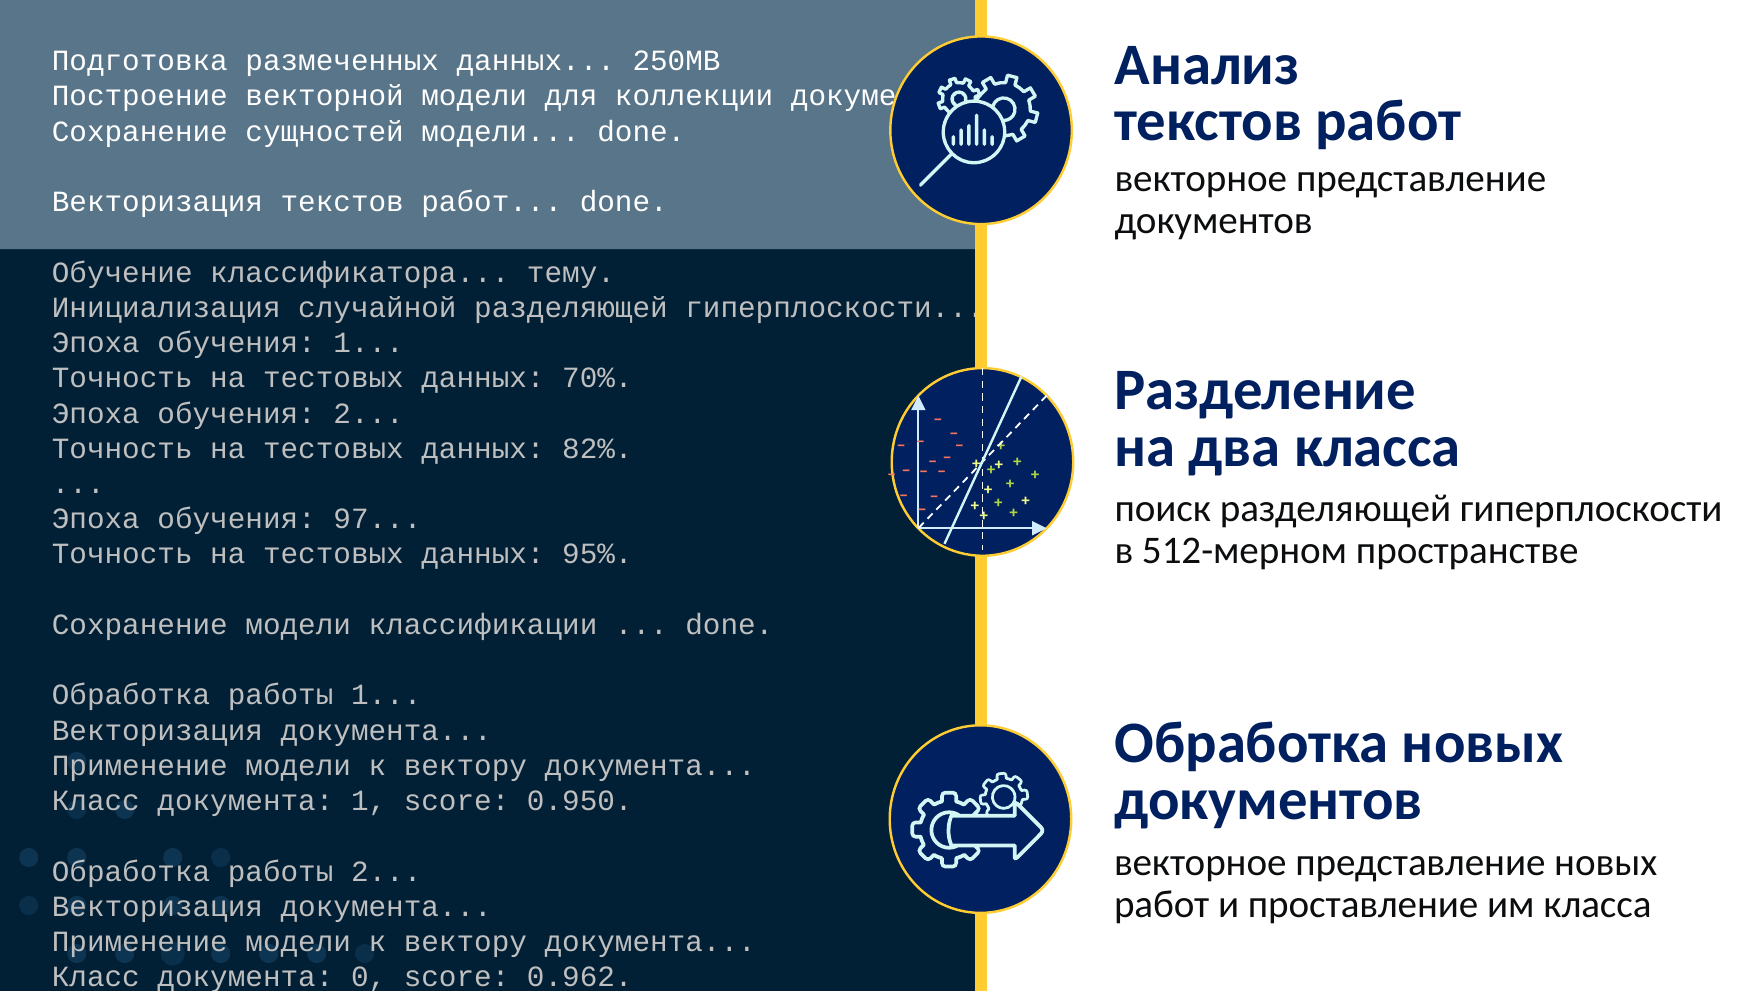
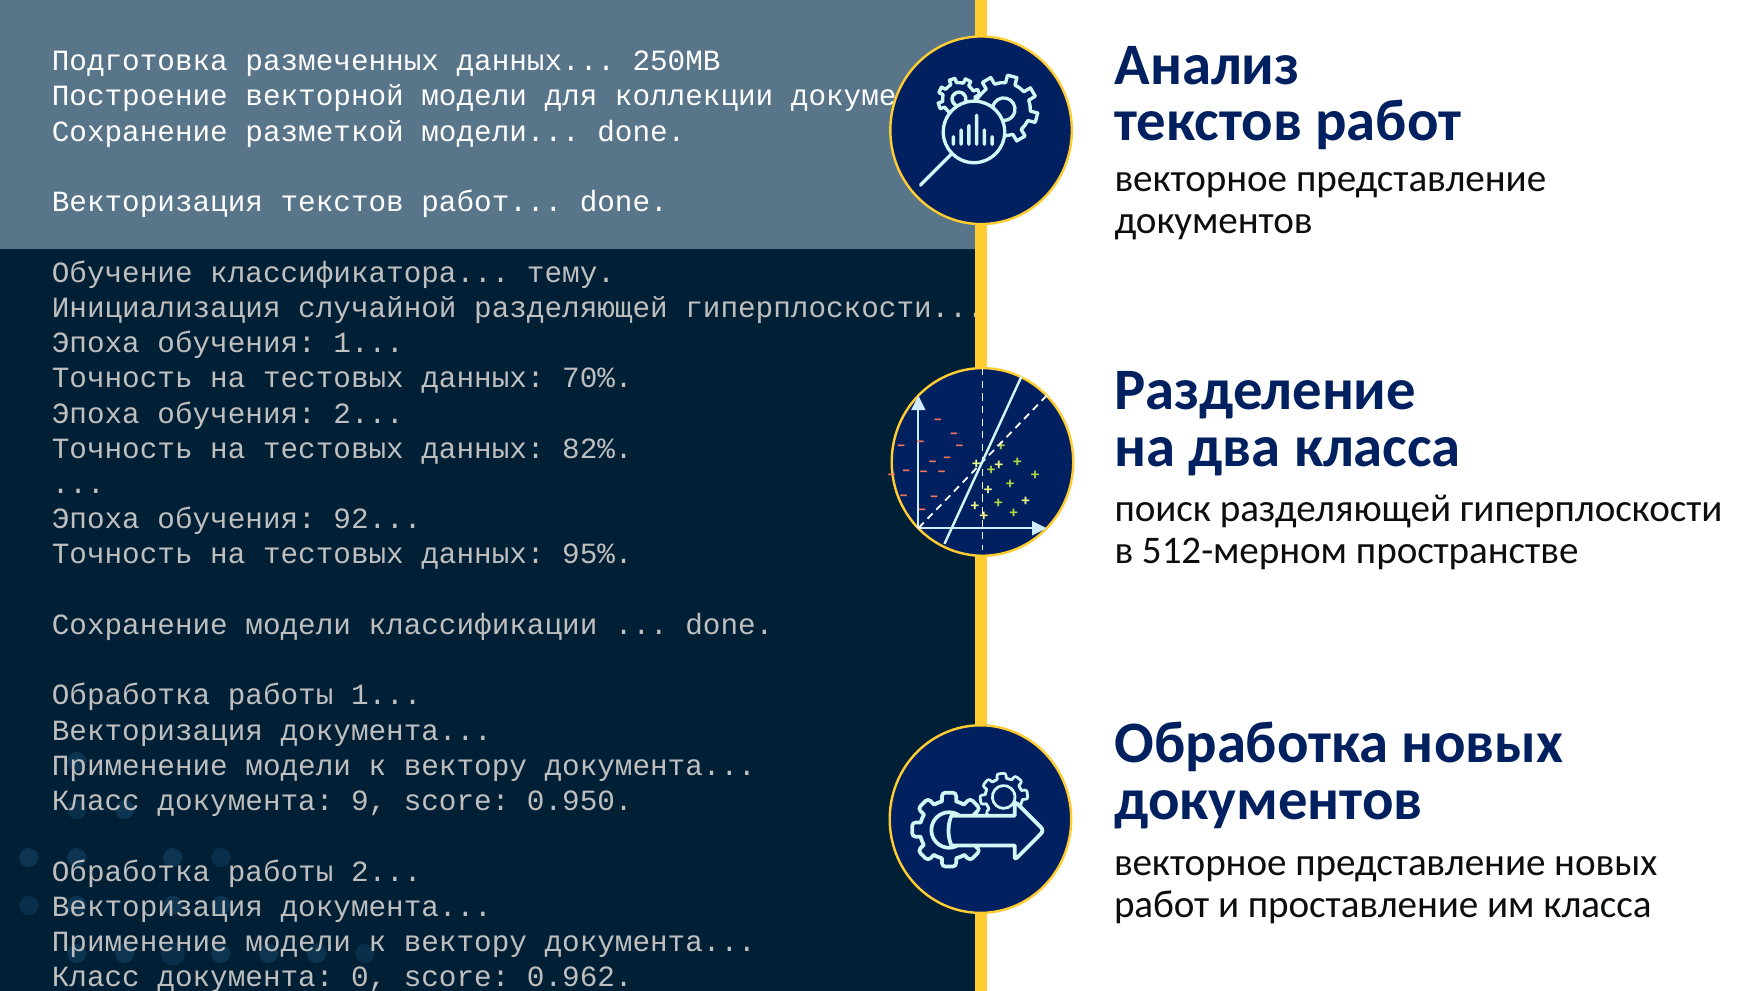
сущностей: сущностей -> разметкой (325, 131)
97: 97 -> 92 (377, 519)
документа 1: 1 -> 9 (369, 801)
